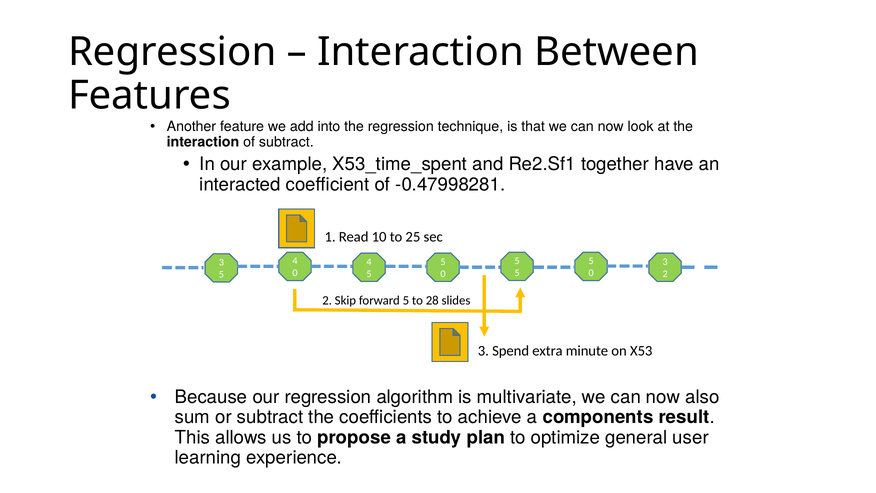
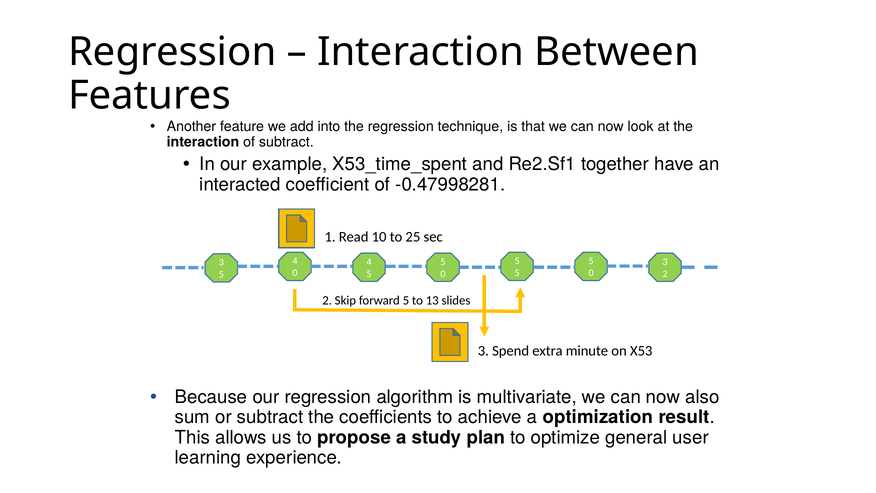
28: 28 -> 13 (432, 300)
components: components -> optimization (598, 417)
